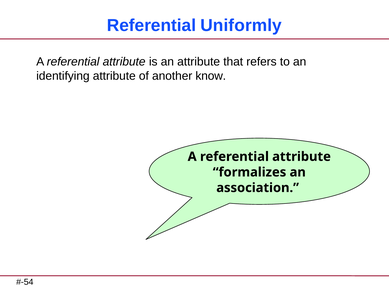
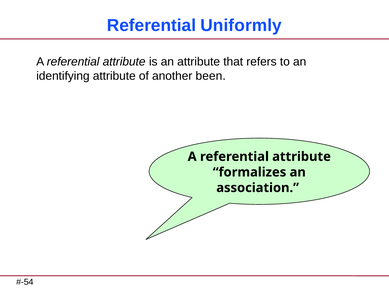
know: know -> been (211, 76)
